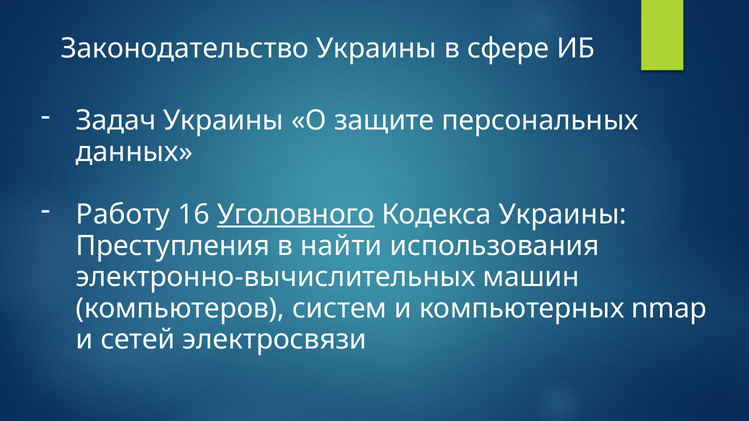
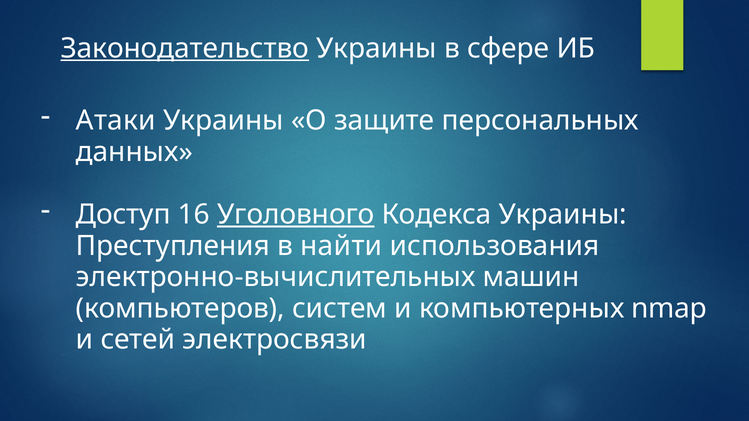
Законодательство underline: none -> present (185, 48)
Задач: Задач -> Атаки (116, 121)
Работу: Работу -> Доступ (123, 215)
